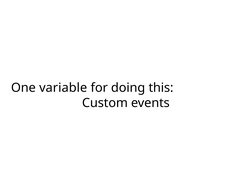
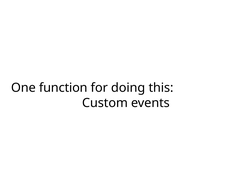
variable: variable -> function (63, 88)
